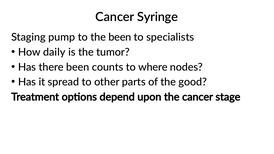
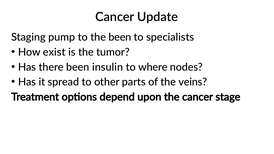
Syringe: Syringe -> Update (157, 17)
daily: daily -> exist (54, 52)
counts: counts -> insulin (108, 67)
good: good -> veins (193, 82)
